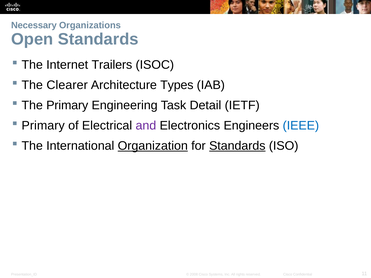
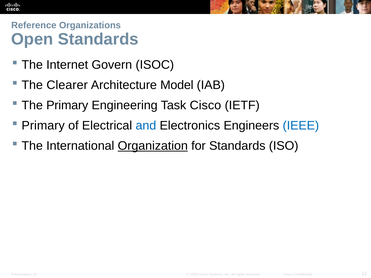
Necessary: Necessary -> Reference (34, 25)
Trailers: Trailers -> Govern (112, 65)
Types: Types -> Model (177, 85)
Task Detail: Detail -> Cisco (205, 105)
and colour: purple -> blue (146, 126)
Standards underline: present -> none (237, 146)
